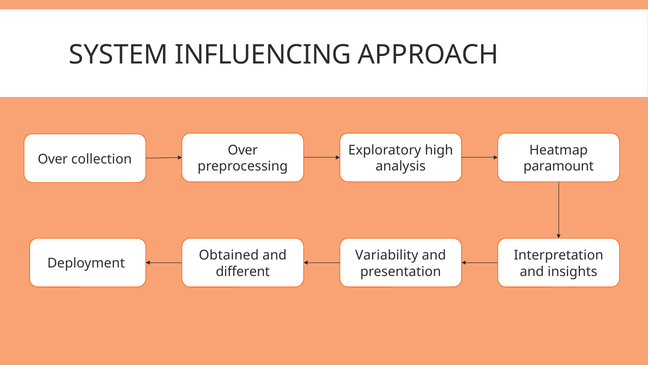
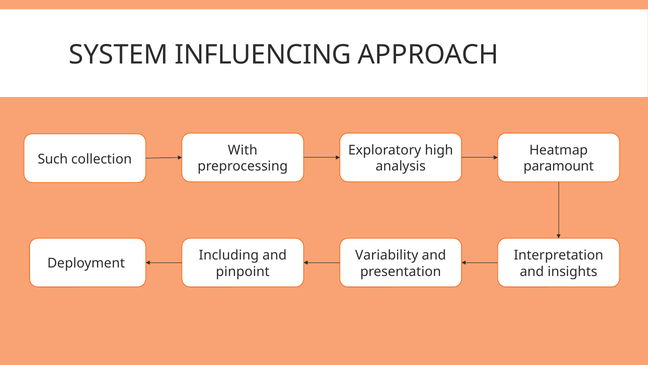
Over: Over -> With (243, 150)
Over: Over -> Such (53, 159)
Obtained: Obtained -> Including (229, 255)
different: different -> pinpoint (243, 271)
